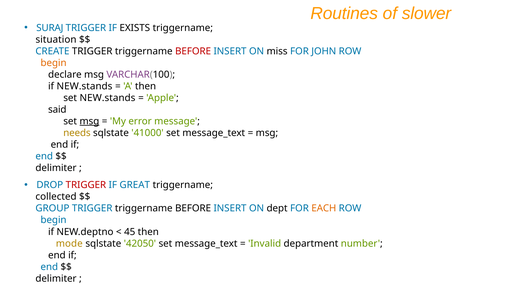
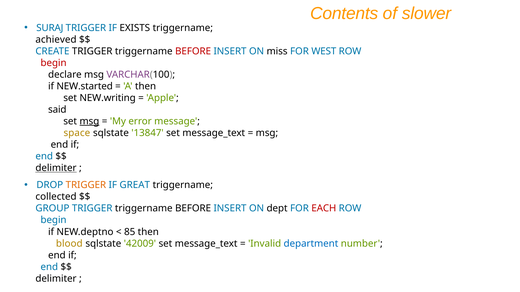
Routines: Routines -> Contents (344, 14)
situation: situation -> achieved (56, 40)
JOHN: JOHN -> WEST (324, 51)
begin colour: orange -> red (54, 63)
if NEW.stands: NEW.stands -> NEW.started (85, 86)
set NEW.stands: NEW.stands -> NEW.writing (108, 98)
needs: needs -> space (77, 133)
41000: 41000 -> 13847 (148, 133)
delimiter underline: none -> present (56, 168)
TRIGGER colour: red -> orange (86, 185)
EACH colour: orange -> red (324, 209)
45: 45 -> 85 (130, 232)
mode: mode -> blood (69, 244)
42050: 42050 -> 42009 (140, 244)
department colour: black -> blue (311, 244)
